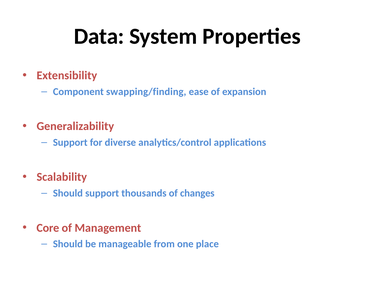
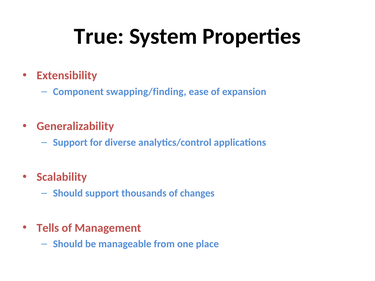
Data: Data -> True (99, 36)
Core: Core -> Tells (48, 228)
